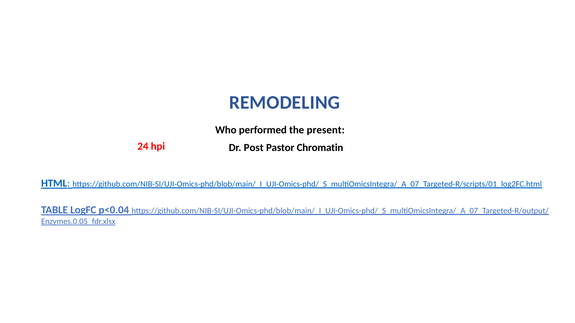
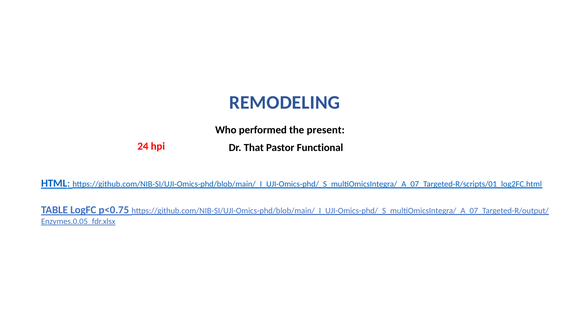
Post: Post -> That (254, 148)
Chromatin: Chromatin -> Functional (320, 148)
p<0.04: p<0.04 -> p<0.75 (114, 210)
